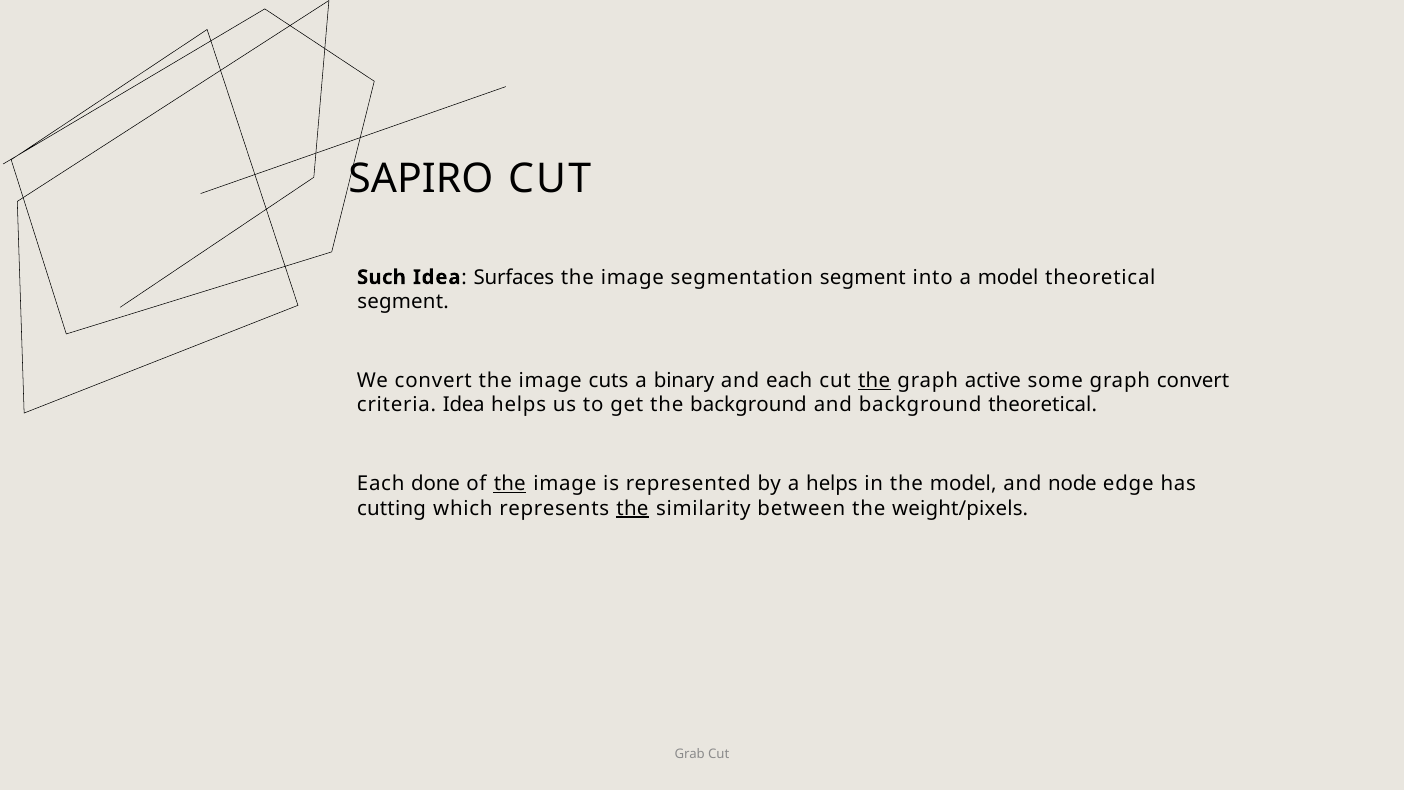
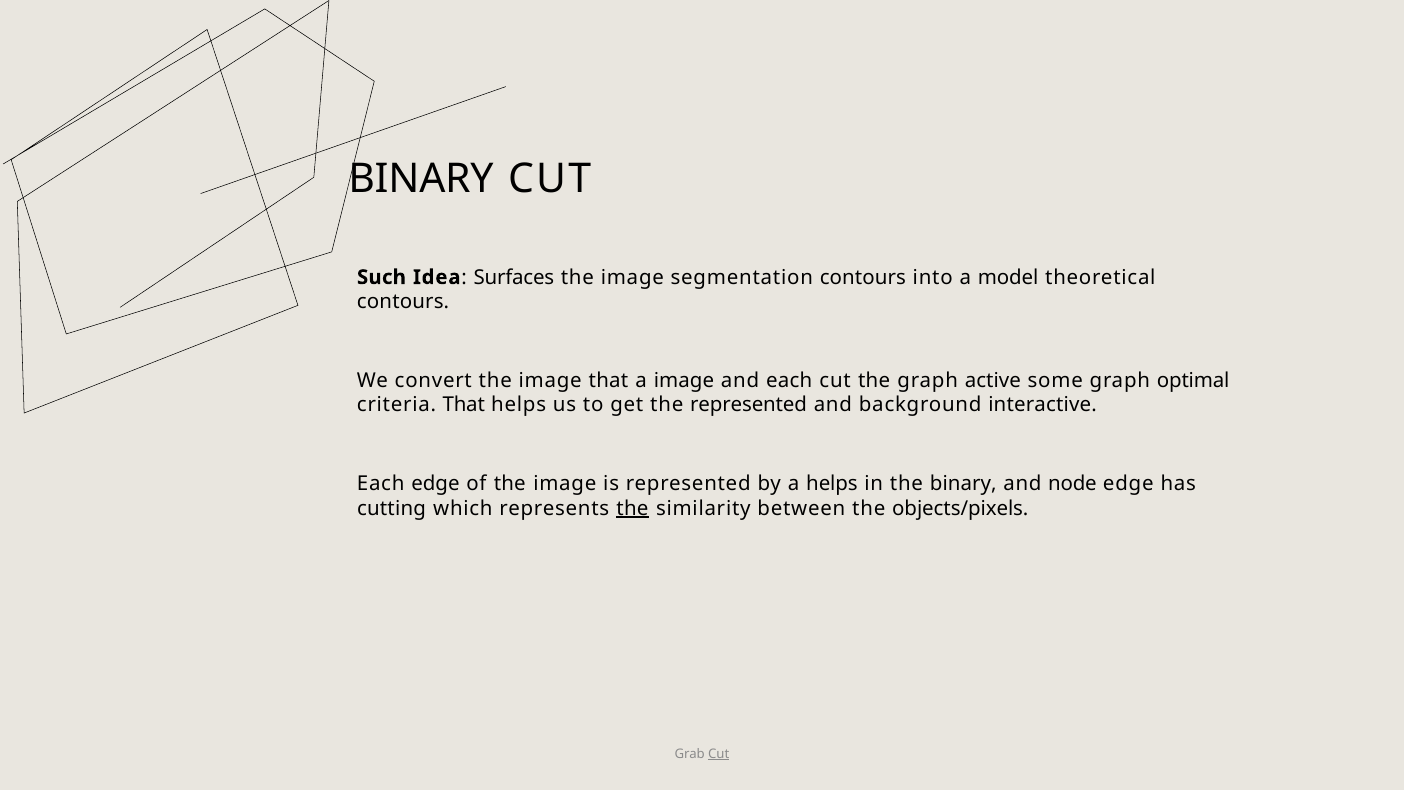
SAPIRO: SAPIRO -> BINARY (421, 179)
segmentation segment: segment -> contours (863, 277)
segment: segment -> contours (403, 302)
image cuts: cuts -> that (608, 380)
a binary: binary -> image (684, 380)
the underline: present -> none (874, 380)
graph convert: convert -> optimal (1193, 380)
criteria Idea: Idea -> That (464, 405)
the background: background -> represented (749, 405)
background theoretical: theoretical -> interactive (1043, 405)
Each done: done -> edge (435, 483)
the underline: present -> none (510, 483)
the model: model -> binary (963, 483)
weight/pixels: weight/pixels -> objects/pixels (960, 508)
Cut underline: none -> present (719, 754)
